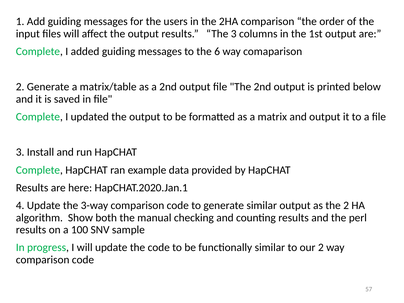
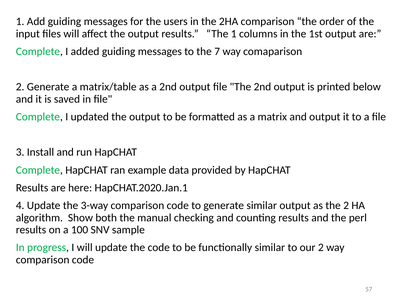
The 3: 3 -> 1 (234, 34)
6: 6 -> 7 (217, 51)
